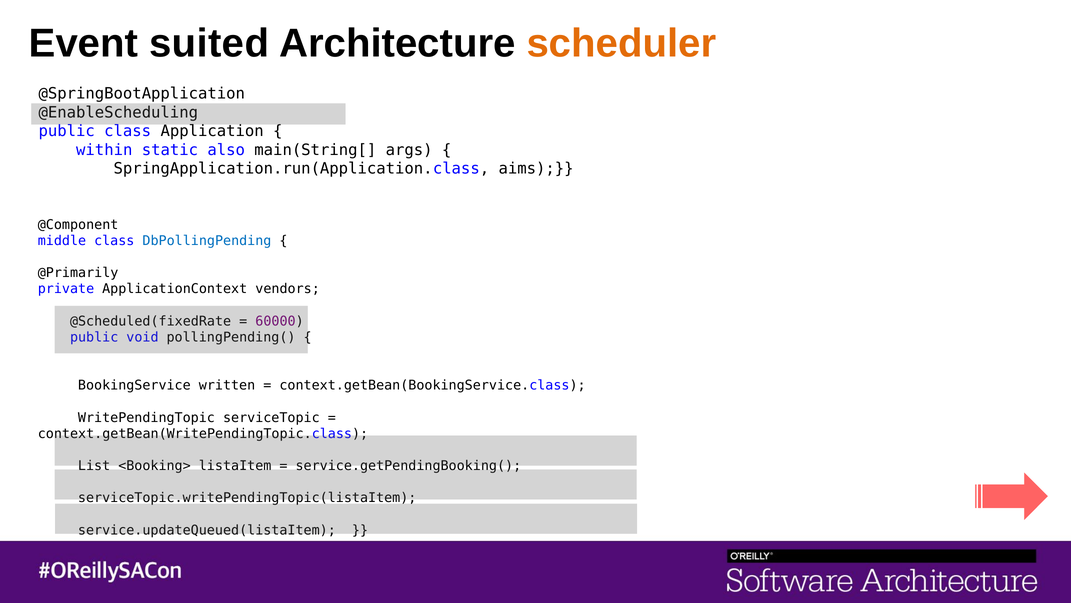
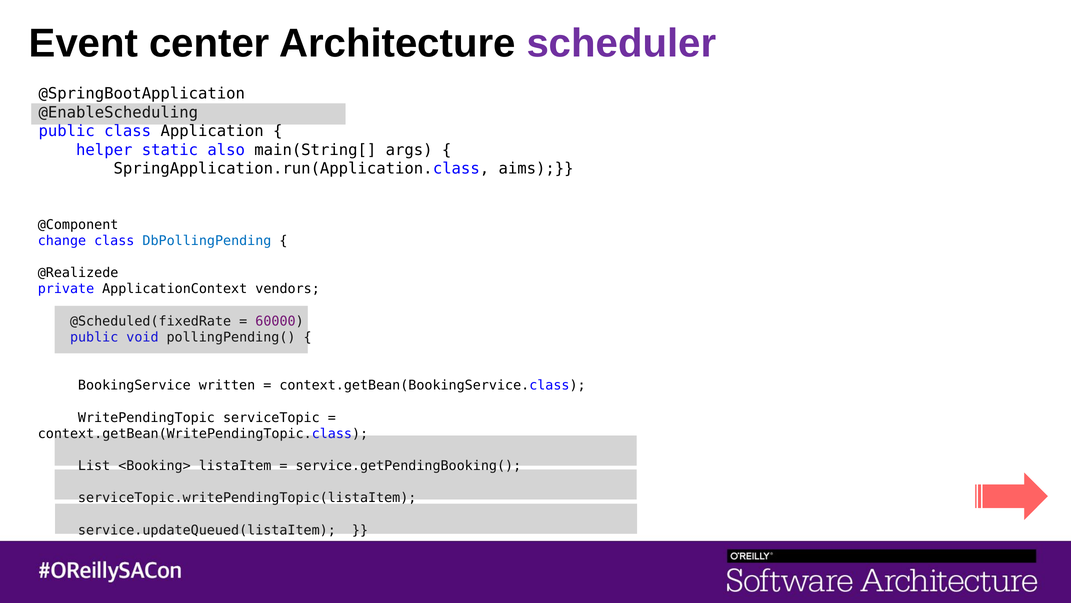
suited: suited -> center (209, 43)
scheduler colour: orange -> purple (621, 43)
within: within -> helper (104, 150)
middle: middle -> change (62, 241)
@Primarily: @Primarily -> @Realizede (78, 273)
